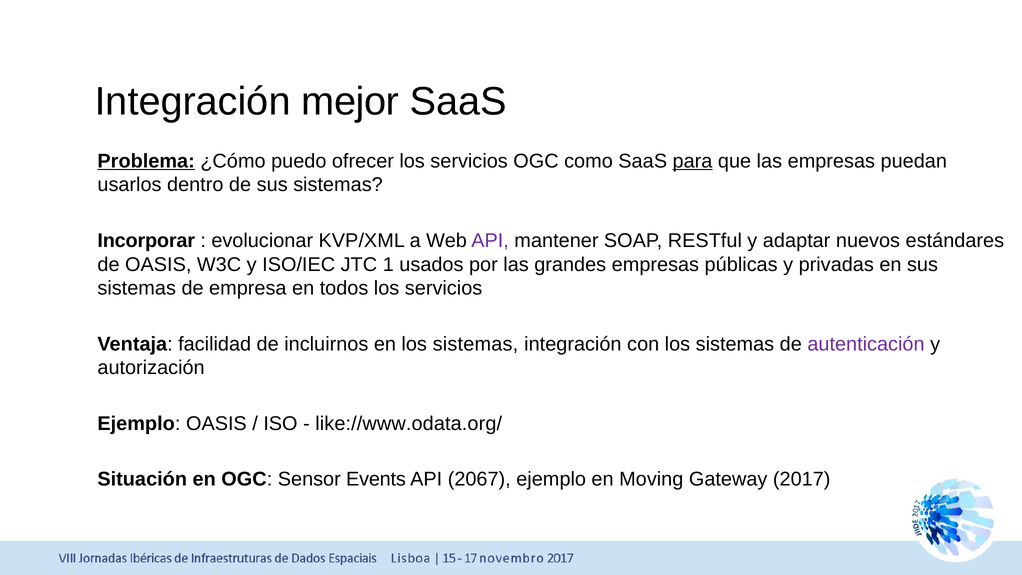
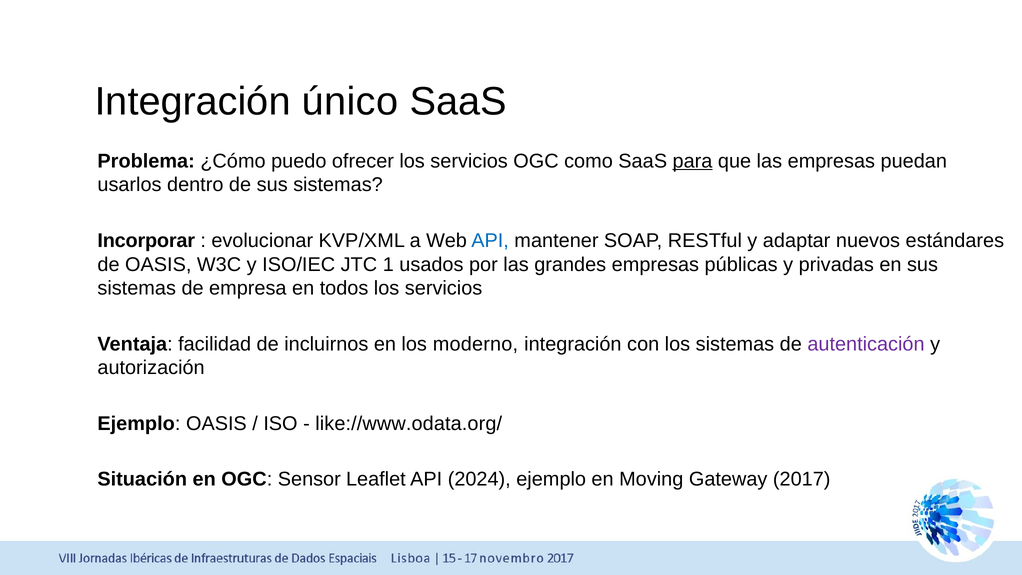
mejor: mejor -> único (350, 102)
Problema underline: present -> none (146, 161)
API colour: purple -> blue (490, 241)
en los sistemas: sistemas -> moderno (475, 344)
Events: Events -> Leaflet (376, 479)
2067: 2067 -> 2024 (479, 479)
